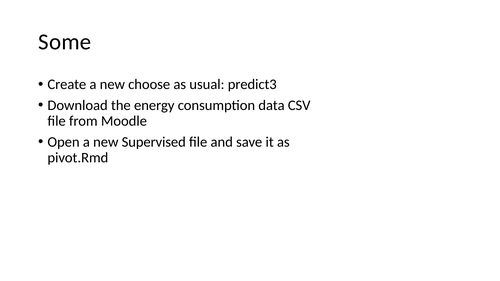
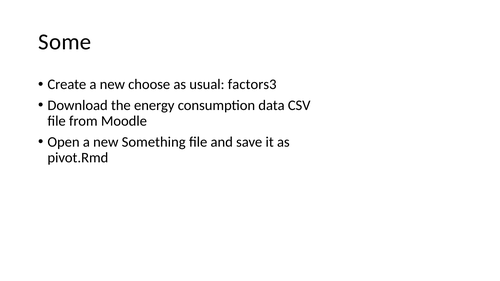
predict3: predict3 -> factors3 (252, 85)
Supervised: Supervised -> Something (154, 142)
